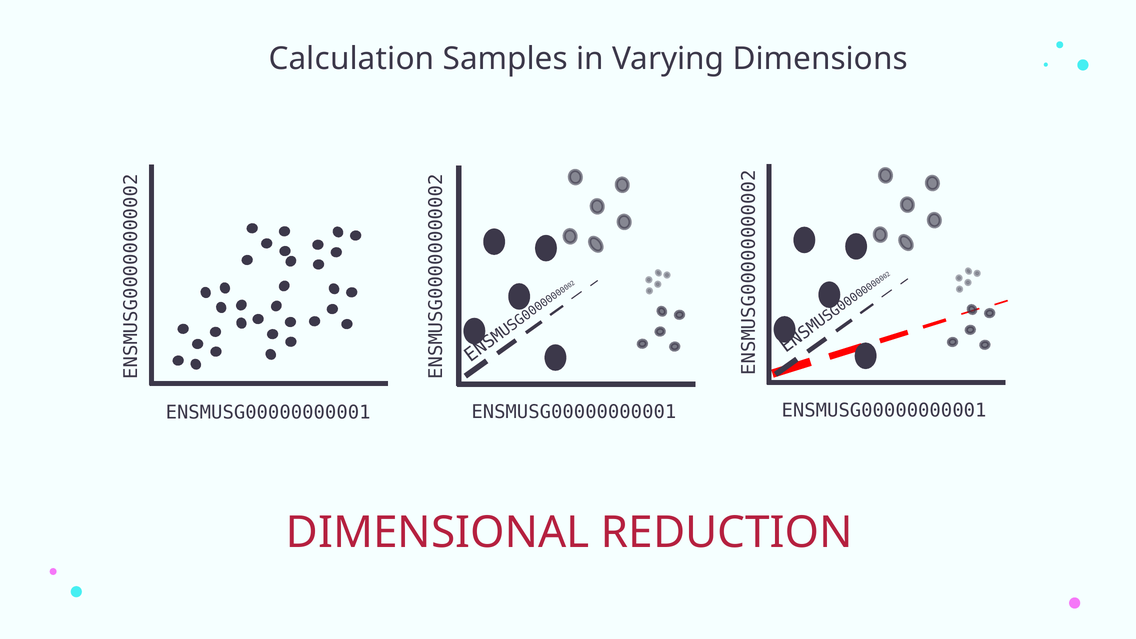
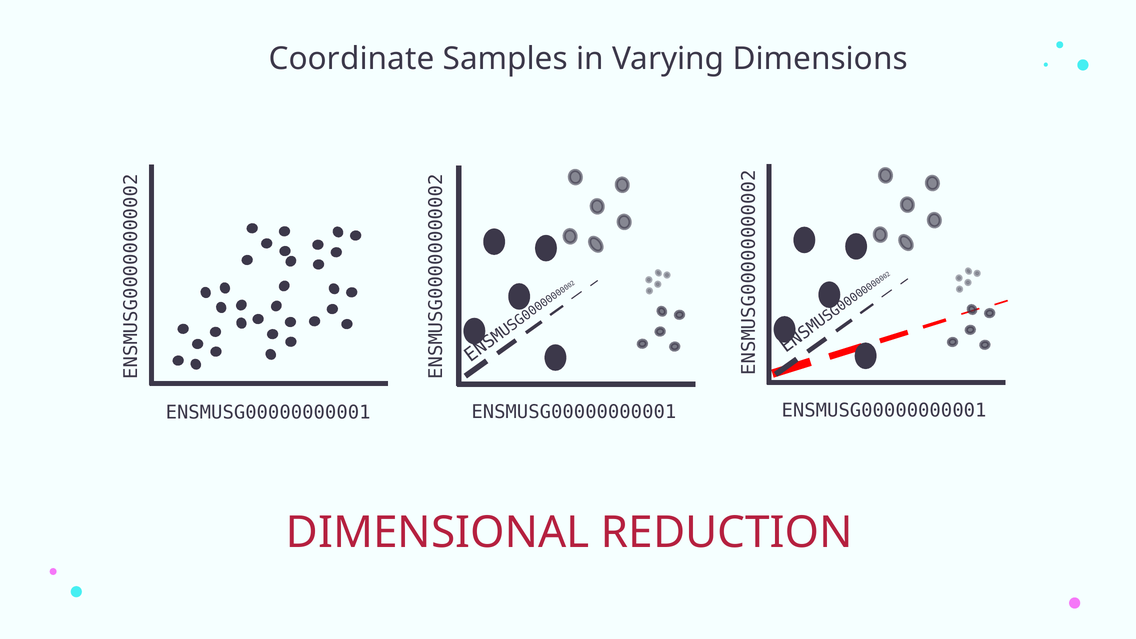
Calculation: Calculation -> Coordinate (351, 59)
